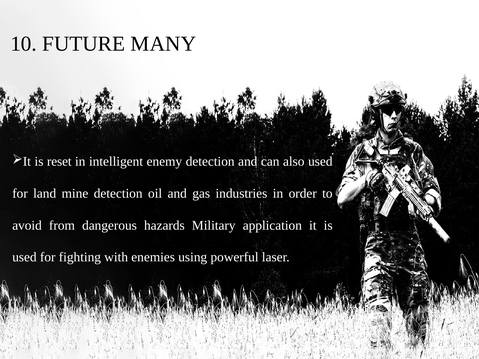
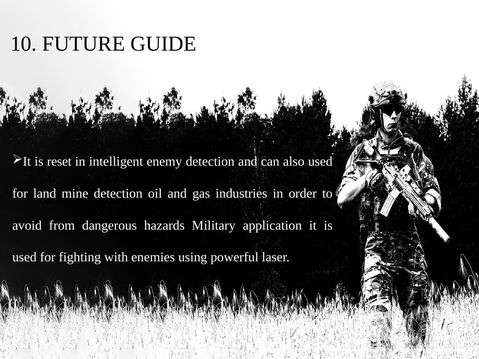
MANY: MANY -> GUIDE (163, 44)
